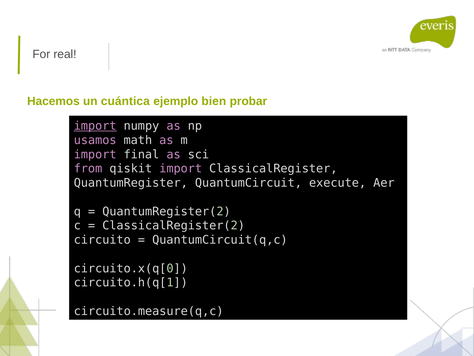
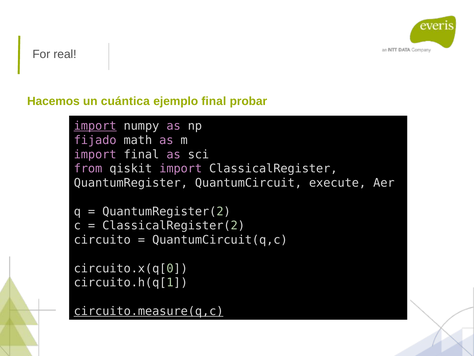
ejemplo bien: bien -> final (214, 101)
usamos: usamos -> fijado (95, 140)
circuito.measure(q,c underline: none -> present (149, 311)
